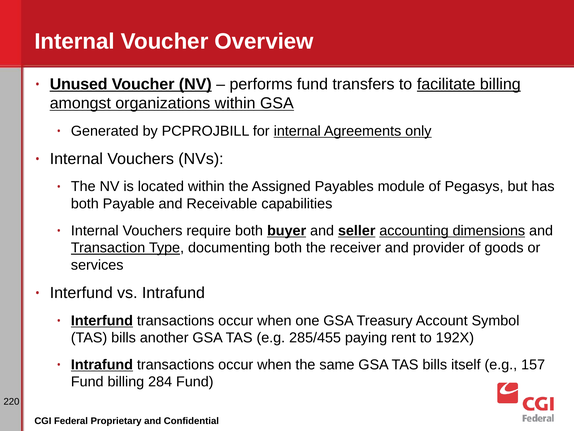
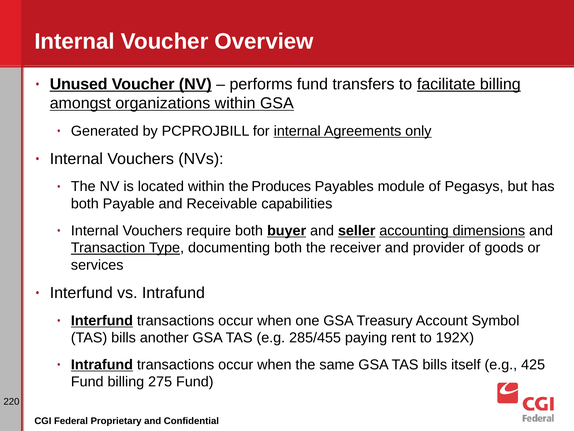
Assigned: Assigned -> Produces (281, 186)
157: 157 -> 425 (533, 364)
284: 284 -> 275 (160, 381)
